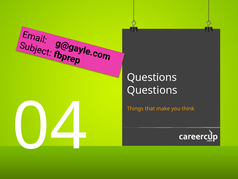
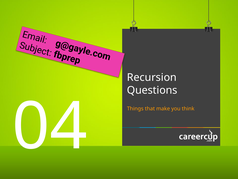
Questions: Questions -> Recursion (152, 77)
